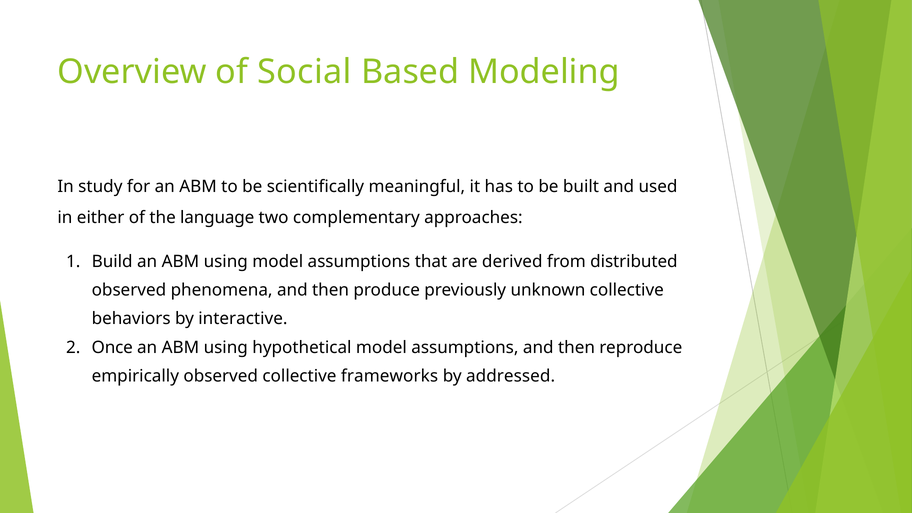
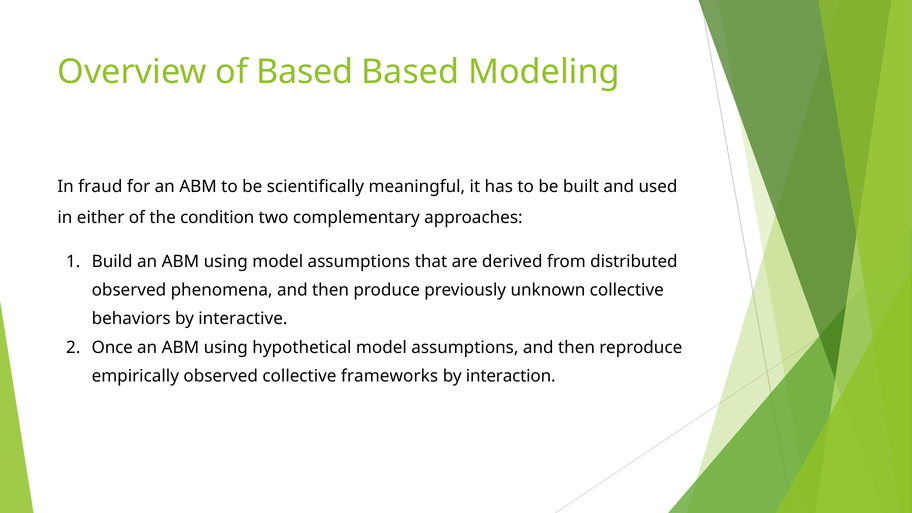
of Social: Social -> Based (305, 72)
study: study -> fraud (100, 187)
language: language -> condition (217, 218)
addressed: addressed -> interaction (511, 376)
